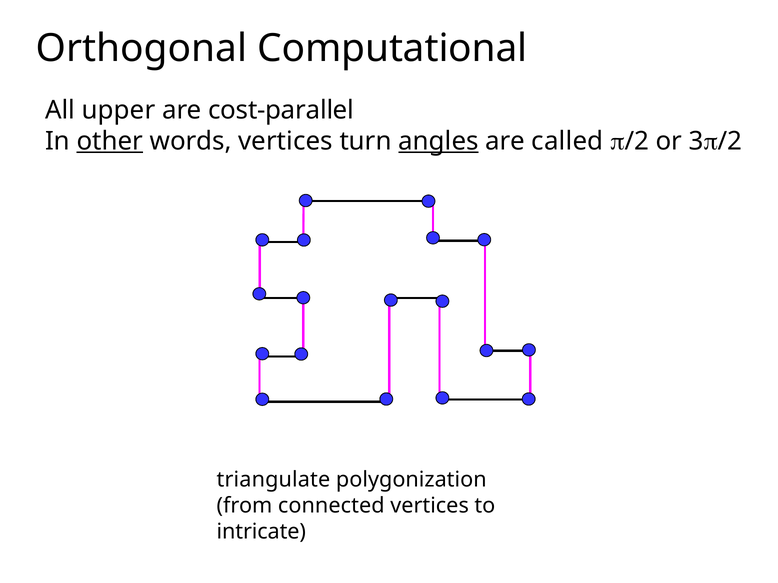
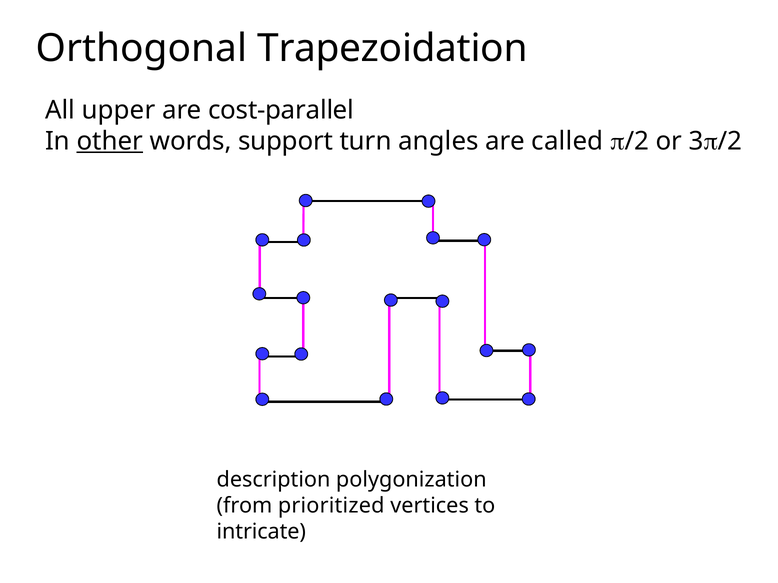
Computational: Computational -> Trapezoidation (392, 48)
words vertices: vertices -> support (286, 141)
angles underline: present -> none (439, 141)
triangulate: triangulate -> description (274, 480)
connected: connected -> prioritized (331, 506)
